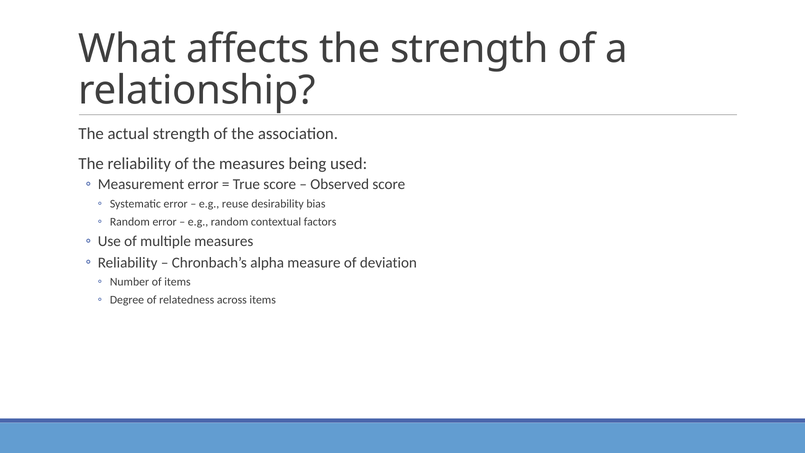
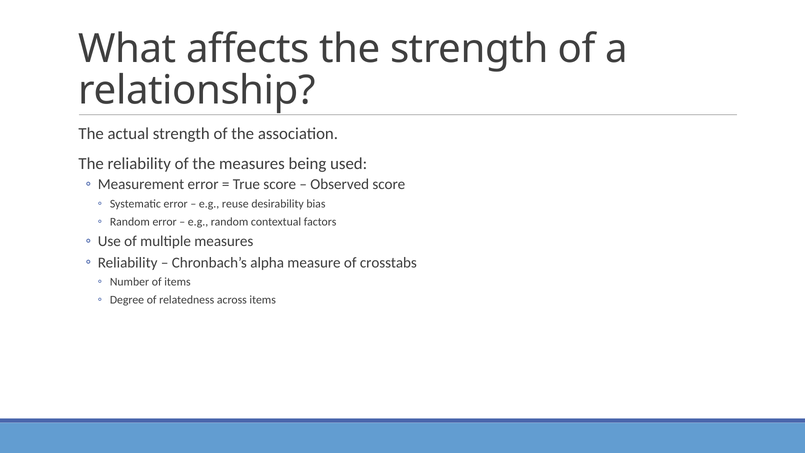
deviation: deviation -> crosstabs (388, 262)
